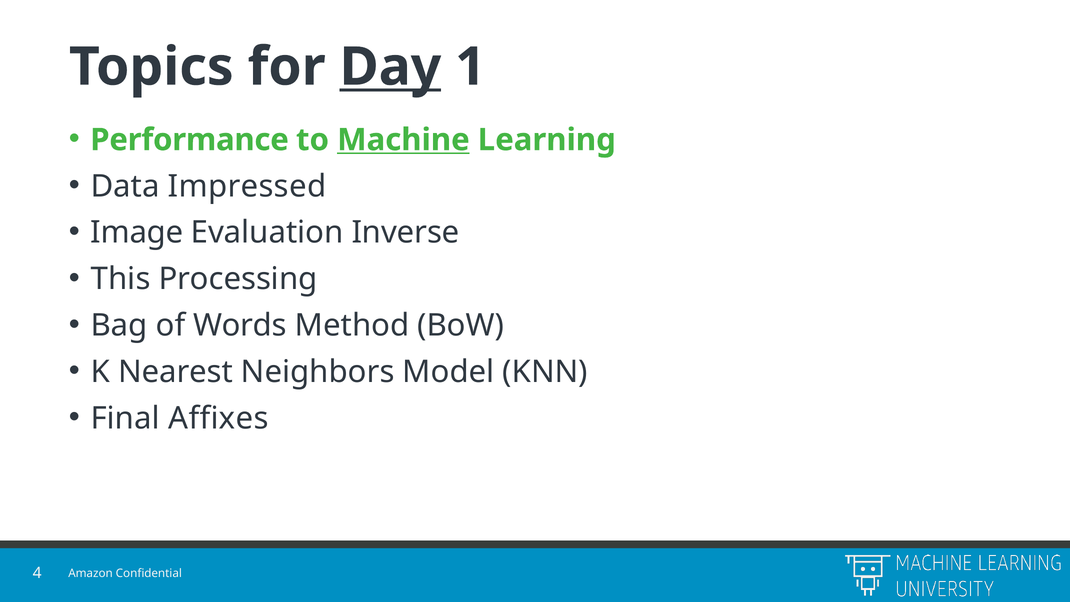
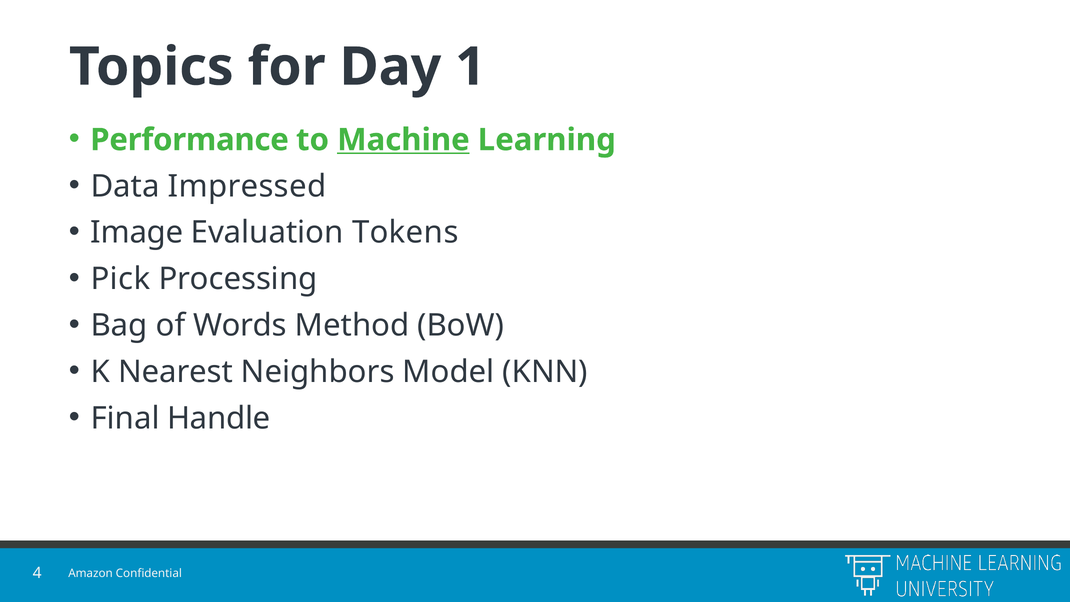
Day underline: present -> none (390, 67)
Inverse: Inverse -> Tokens (405, 233)
This: This -> Pick (120, 279)
Affixes: Affixes -> Handle (219, 418)
